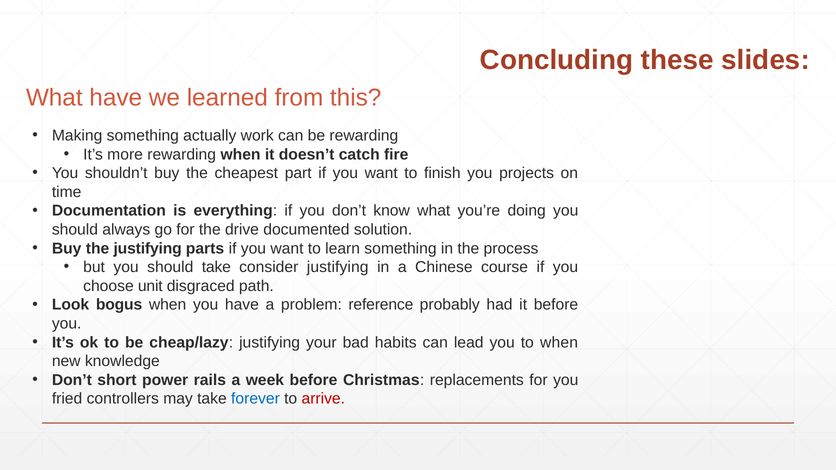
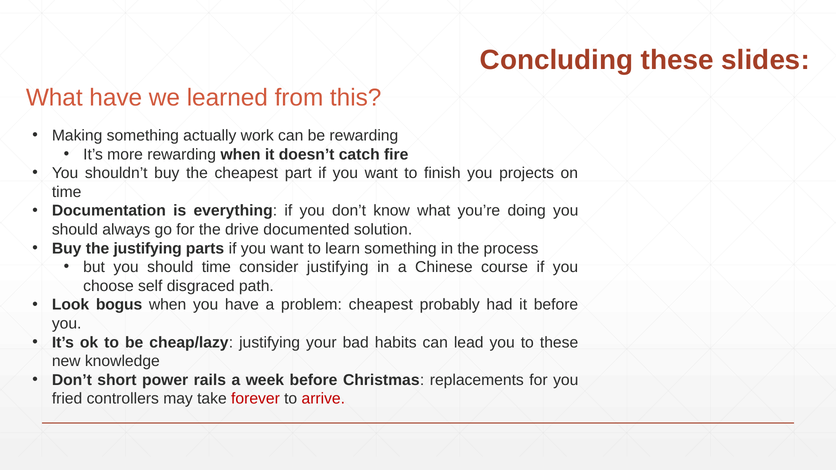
should take: take -> time (216, 267)
unit: unit -> self (150, 286)
problem reference: reference -> cheapest (381, 305)
to when: when -> these (559, 343)
forever colour: blue -> red (255, 399)
